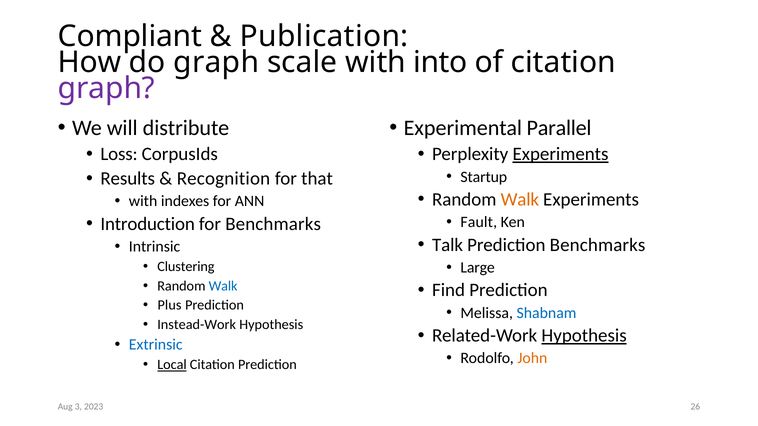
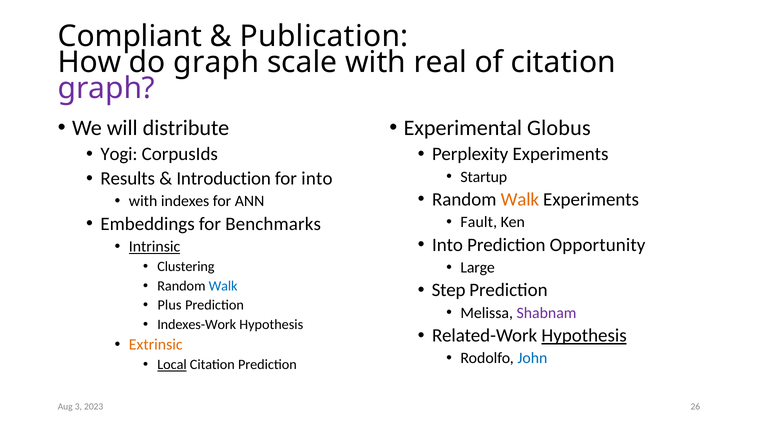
into: into -> real (440, 62)
Parallel: Parallel -> Globus (559, 128)
Loss: Loss -> Yogi (119, 154)
Experiments underline: present -> none (561, 154)
Recognition: Recognition -> Introduction (224, 179)
for that: that -> into (317, 179)
Introduction: Introduction -> Embeddings (148, 224)
Talk: Talk -> Into (448, 245)
Prediction Benchmarks: Benchmarks -> Opportunity (598, 245)
Intrinsic underline: none -> present (155, 247)
Find: Find -> Step (449, 290)
Shabnam colour: blue -> purple (546, 313)
Instead-Work: Instead-Work -> Indexes-Work (197, 325)
Extrinsic colour: blue -> orange (156, 345)
John colour: orange -> blue (532, 359)
